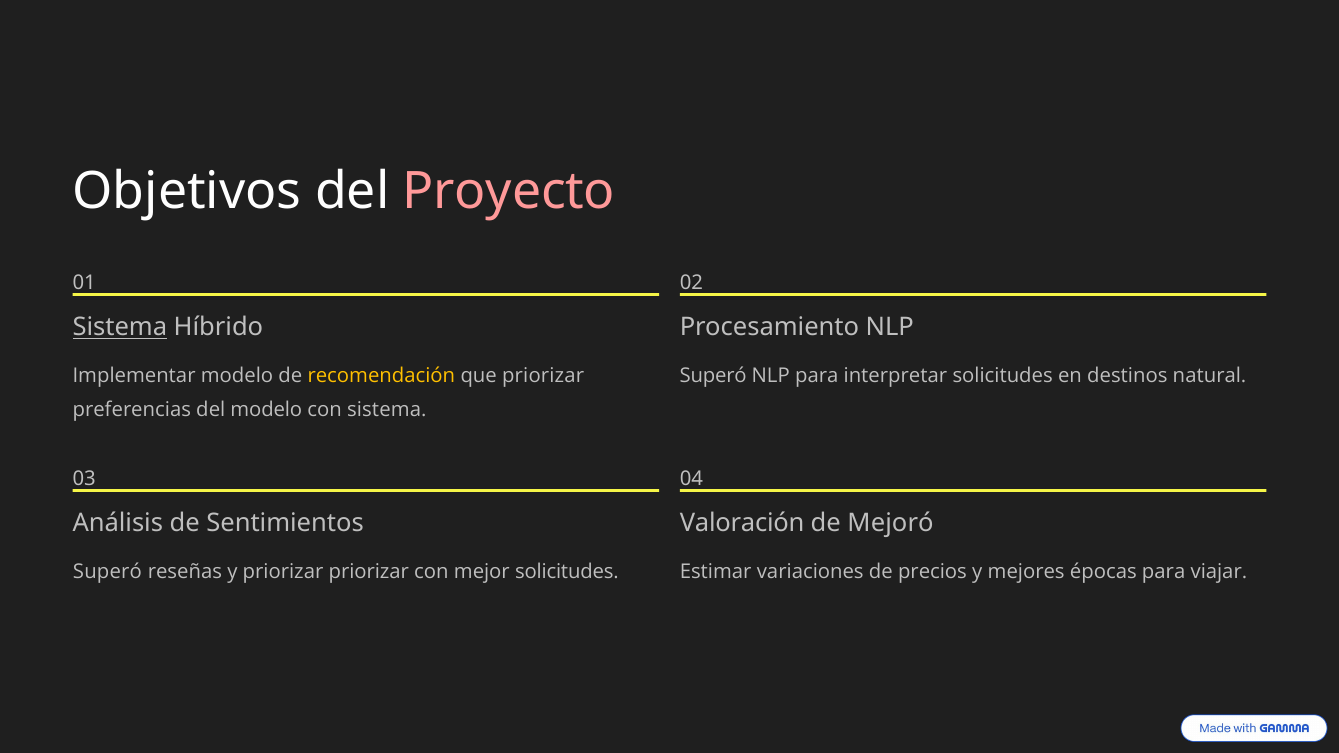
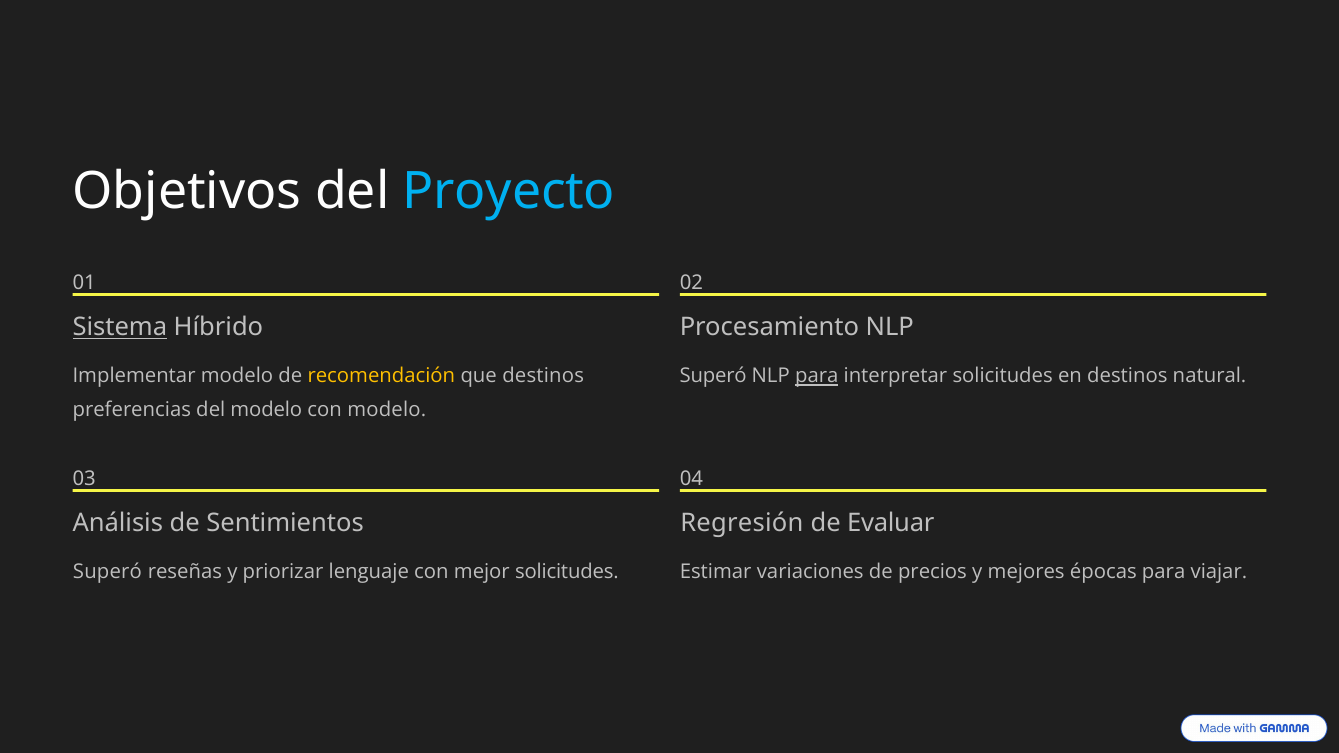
Proyecto colour: pink -> light blue (509, 191)
que priorizar: priorizar -> destinos (543, 376)
para underline: none -> present (817, 376)
con sistema: sistema -> modelo (387, 409)
Valoración: Valoración -> Regresión (742, 524)
Mejoró: Mejoró -> Evaluar (891, 524)
priorizar priorizar: priorizar -> lenguaje (369, 572)
